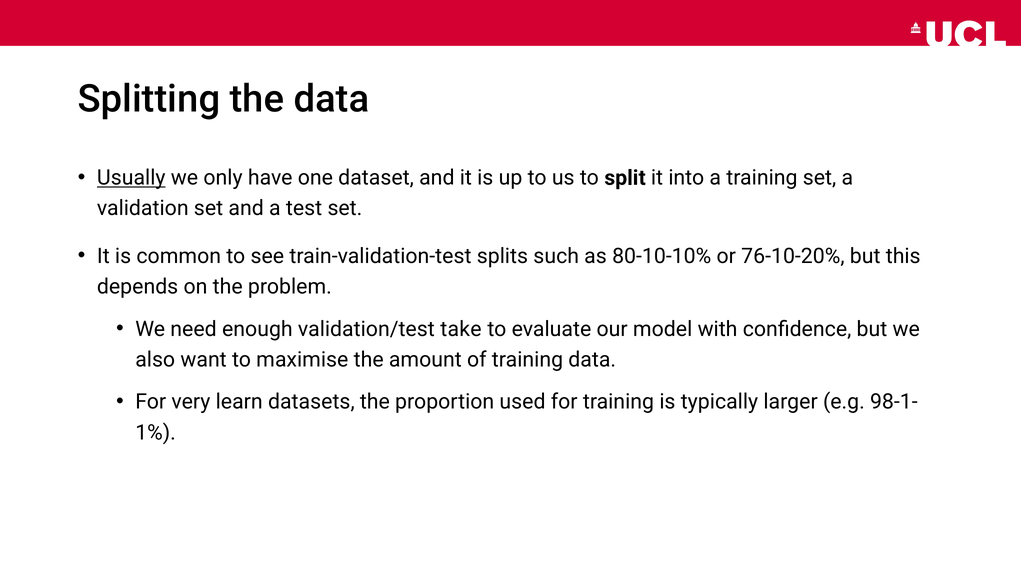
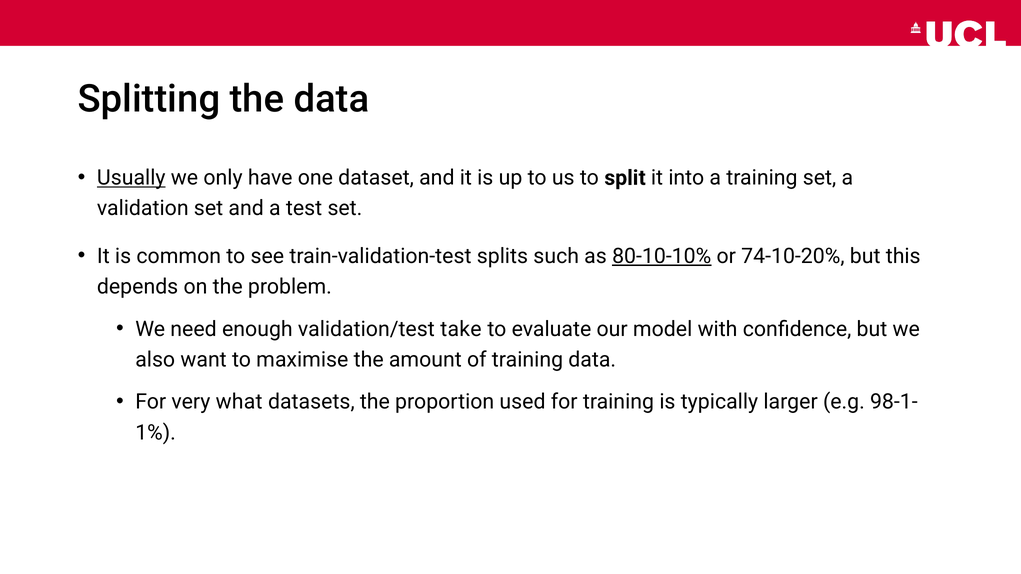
80-10-10% underline: none -> present (662, 256)
76-10-20%: 76-10-20% -> 74-10-20% (793, 256)
learn: learn -> what (239, 402)
